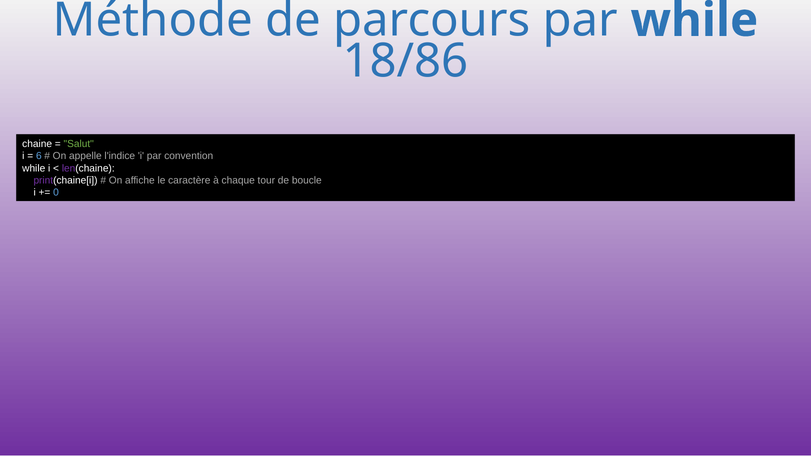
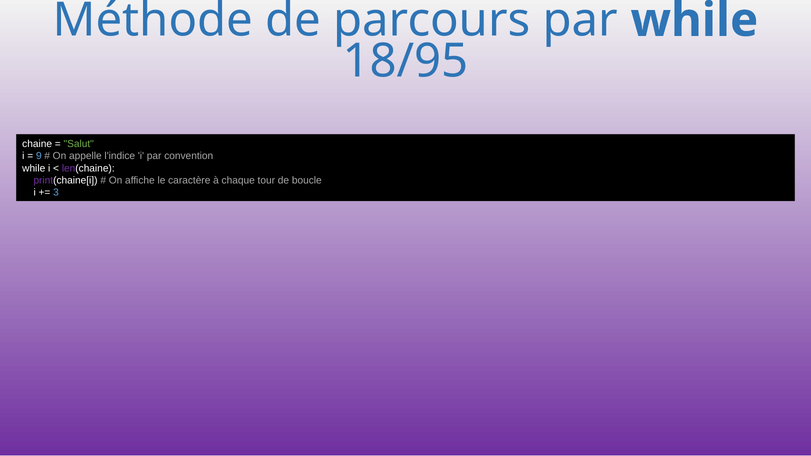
18/86: 18/86 -> 18/95 (405, 61)
6: 6 -> 9 (39, 156)
0: 0 -> 3 (56, 193)
